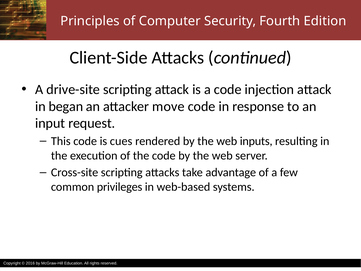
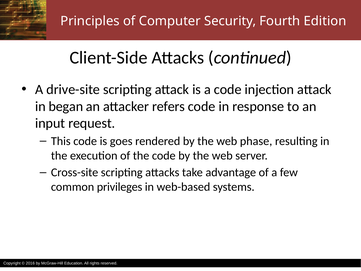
move: move -> refers (168, 106)
cues: cues -> goes (121, 141)
inputs: inputs -> phase (256, 141)
